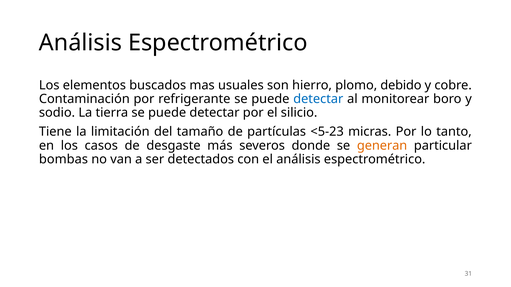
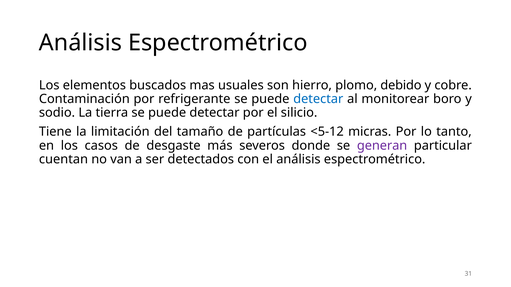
<5-23: <5-23 -> <5-12 (327, 132)
generan colour: orange -> purple (382, 146)
bombas: bombas -> cuentan (63, 160)
